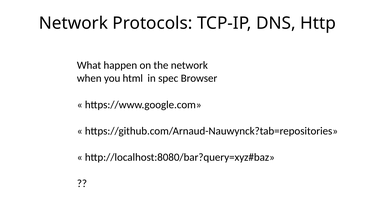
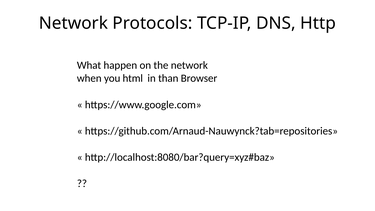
spec: spec -> than (168, 78)
